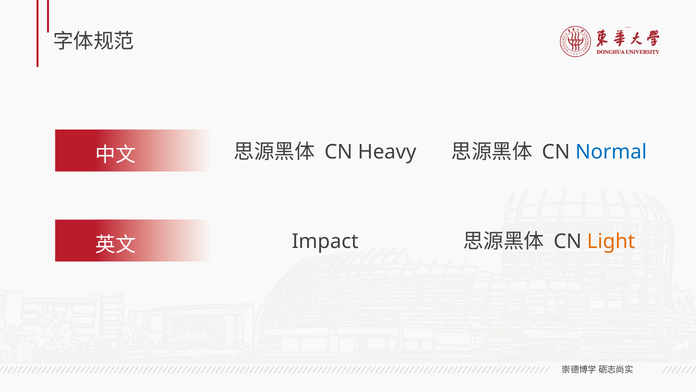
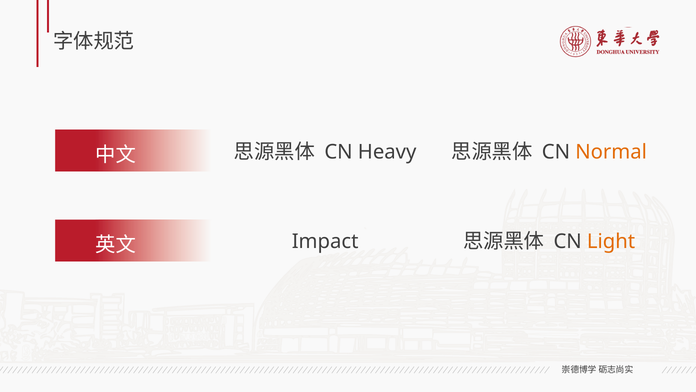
Normal colour: blue -> orange (611, 152)
